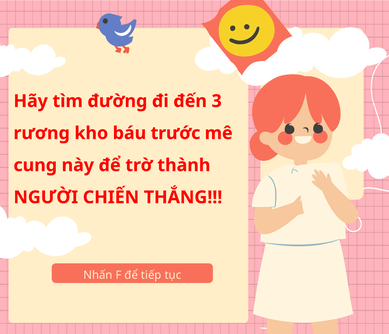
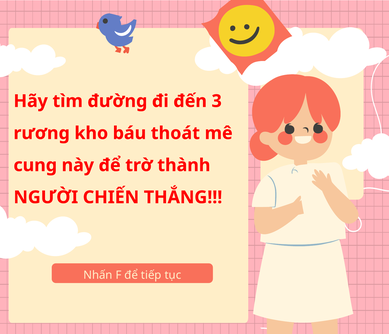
trước: trước -> thoát (175, 133)
